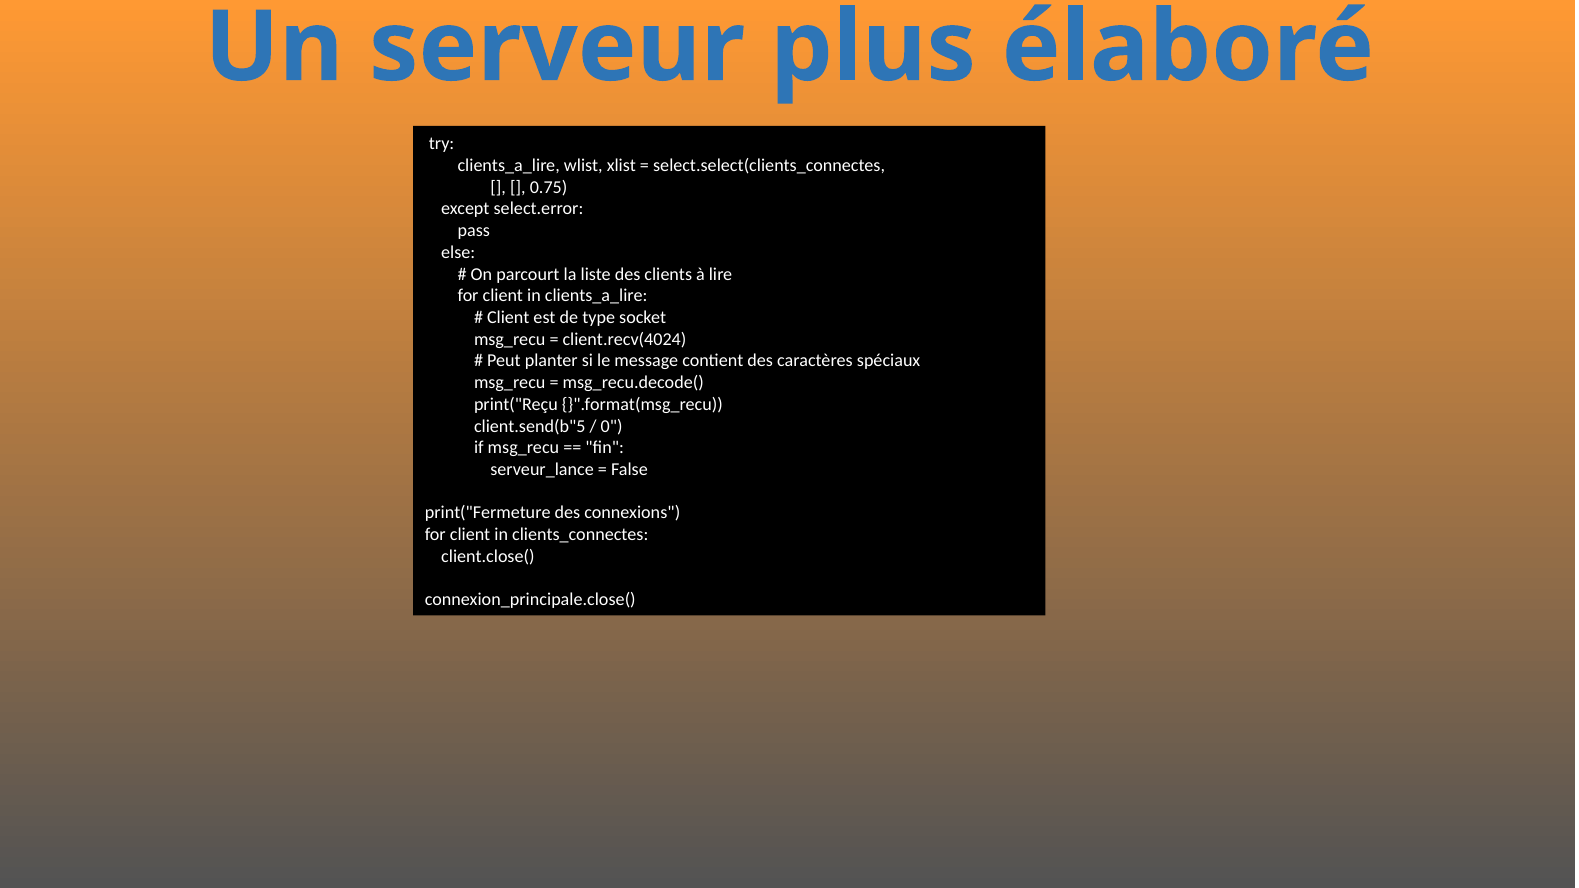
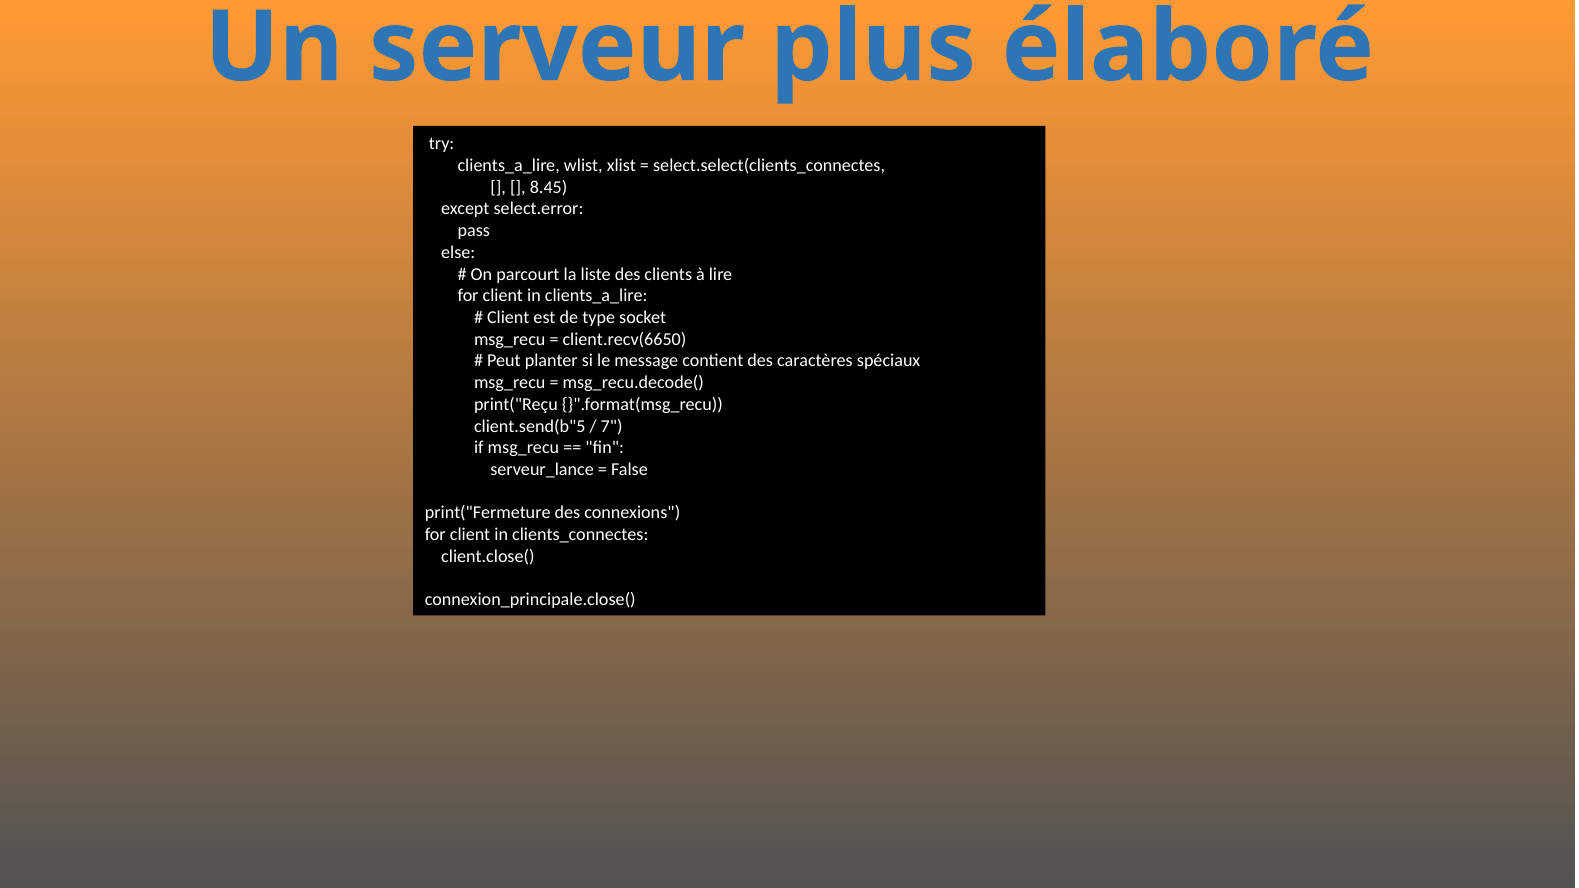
0.75: 0.75 -> 8.45 (549, 187)
client.recv(4024: client.recv(4024 -> client.recv(6650 (624, 339)
0: 0 -> 7 (612, 426)
